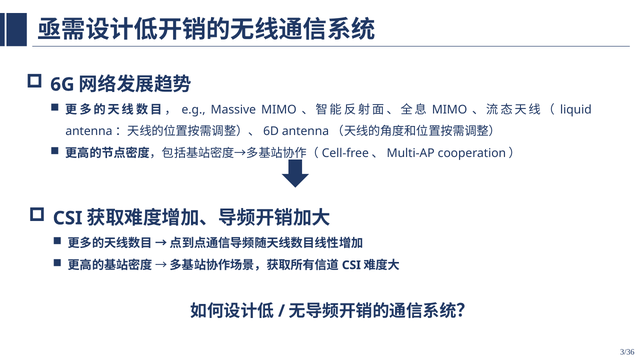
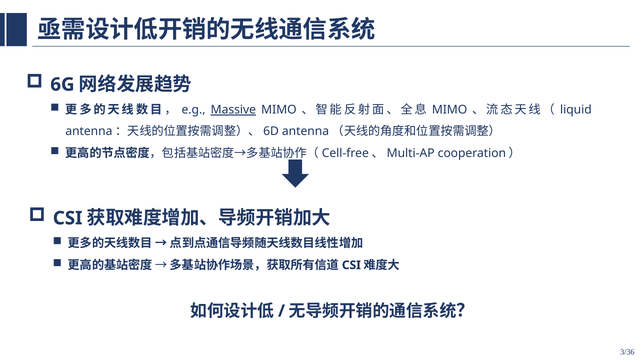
Massive underline: none -> present (233, 110)
